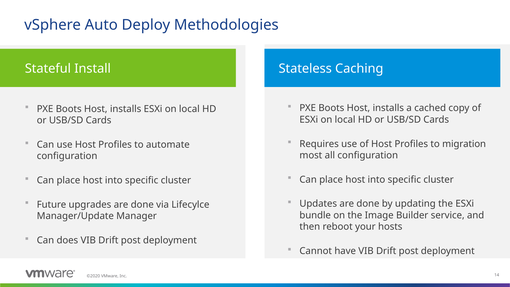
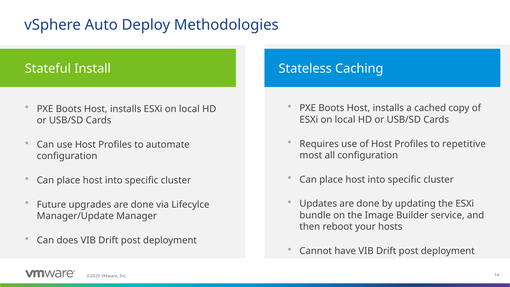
migration: migration -> repetitive (464, 144)
